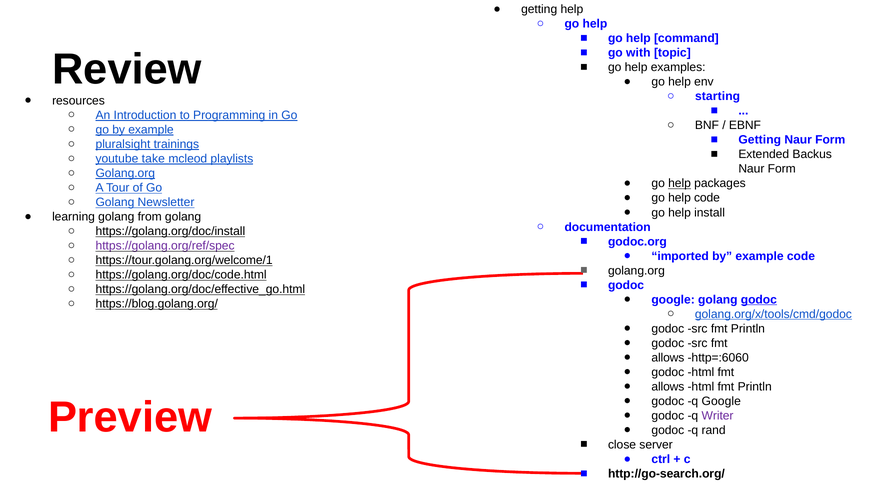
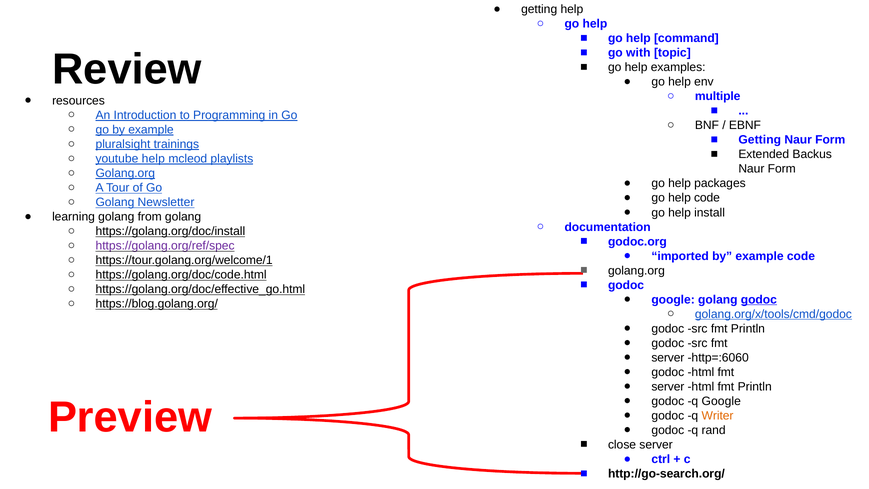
starting: starting -> multiple (718, 96)
youtube take: take -> help (153, 159)
help underline: present -> none (680, 183)
allows: allows -> server (668, 358)
allows: allows -> server (668, 387)
Writer colour: purple -> orange (718, 416)
